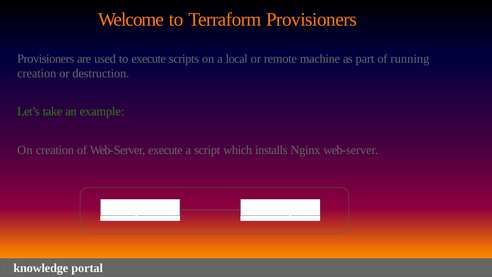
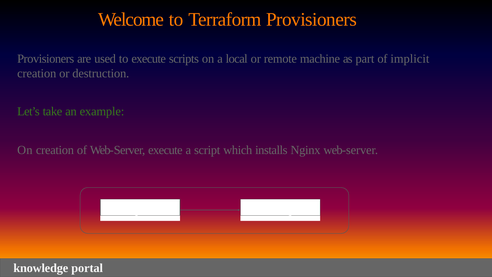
running: running -> implicit (410, 59)
